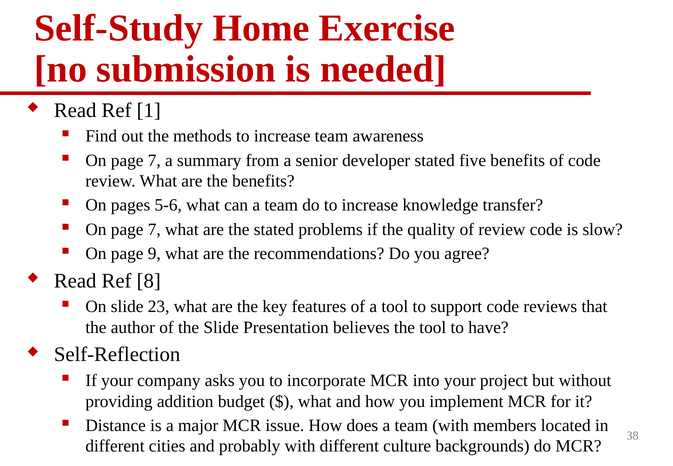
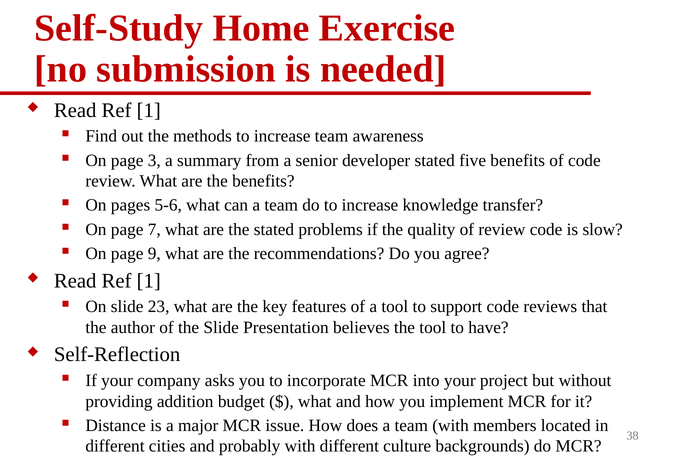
7: 7 -> 3 (154, 160)
8: 8 -> 1 (149, 281)
